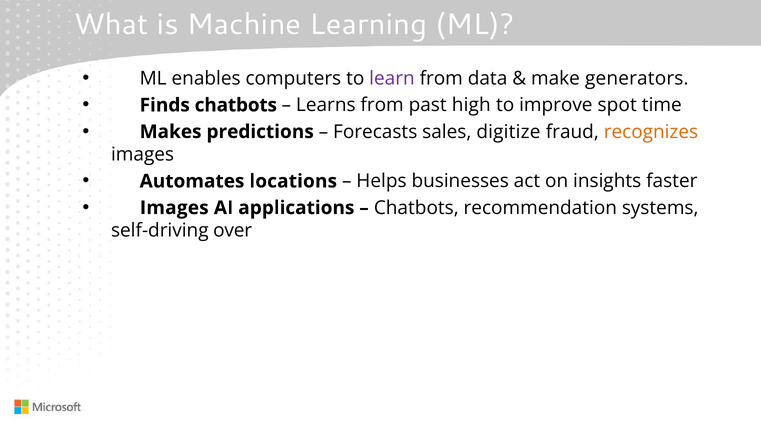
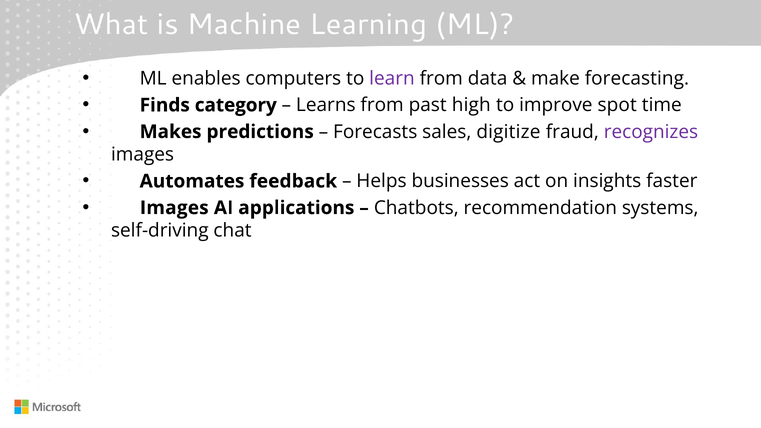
generators: generators -> forecasting (637, 79)
Finds chatbots: chatbots -> category (236, 105)
recognizes colour: orange -> purple (651, 132)
locations: locations -> feedback (293, 181)
over: over -> chat (233, 231)
